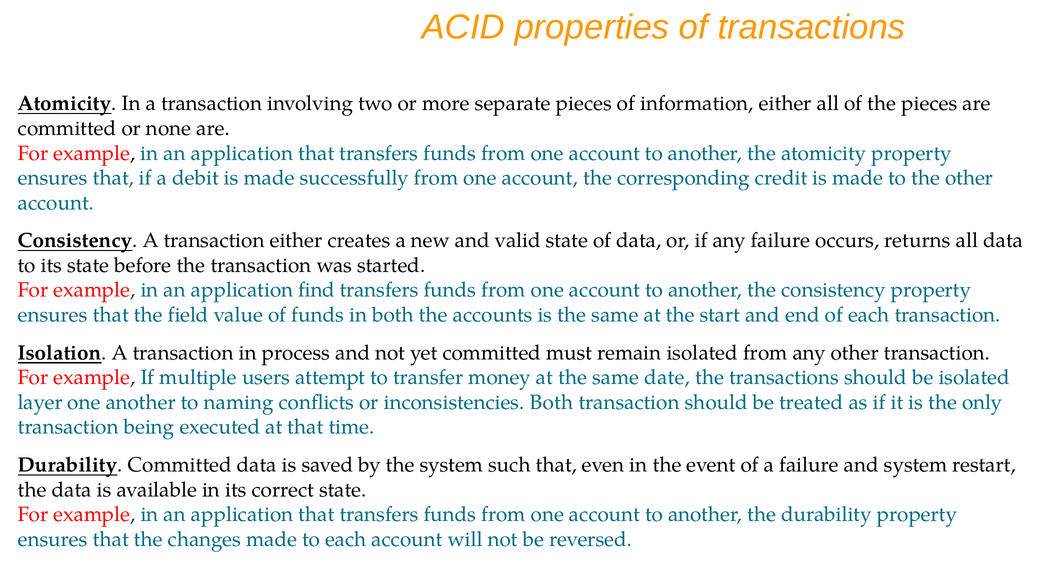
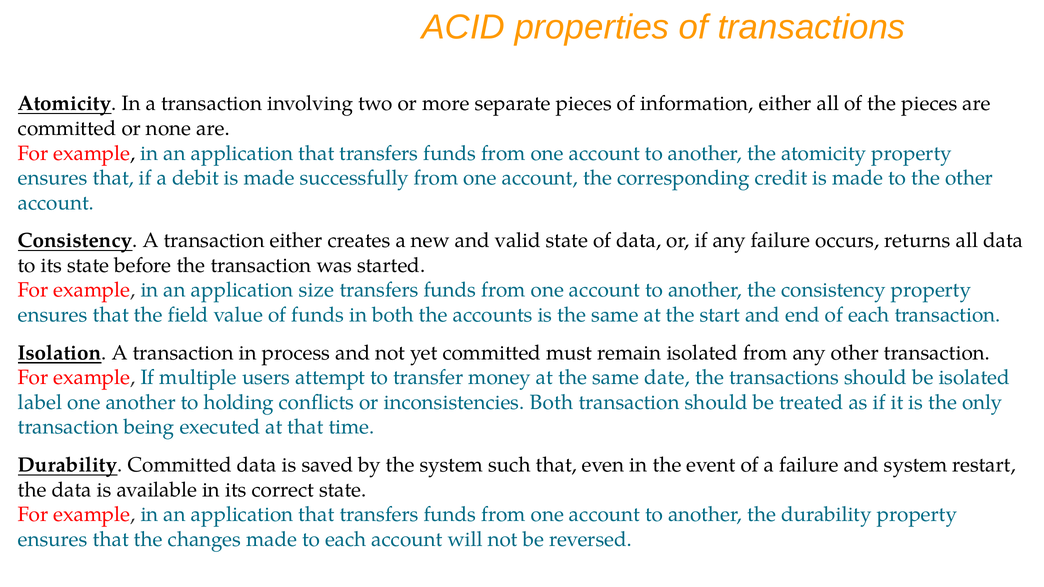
find: find -> size (316, 290)
layer: layer -> label (40, 402)
naming: naming -> holding (239, 402)
